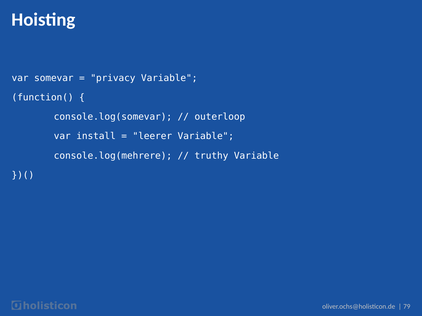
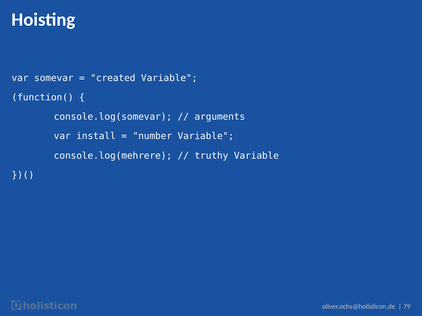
privacy: privacy -> created (113, 78)
outerloop: outerloop -> arguments (220, 117)
leerer: leerer -> number (152, 136)
